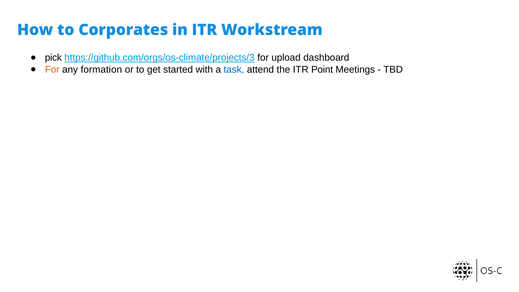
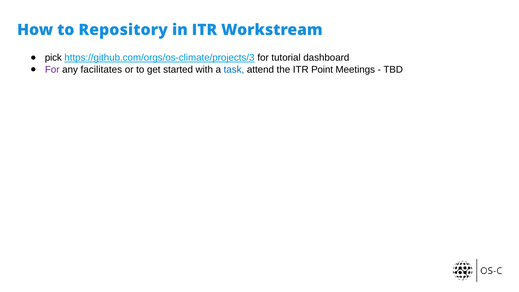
Corporates: Corporates -> Repository (123, 30)
upload: upload -> tutorial (286, 58)
For colour: orange -> purple (52, 69)
formation: formation -> facilitates (101, 69)
